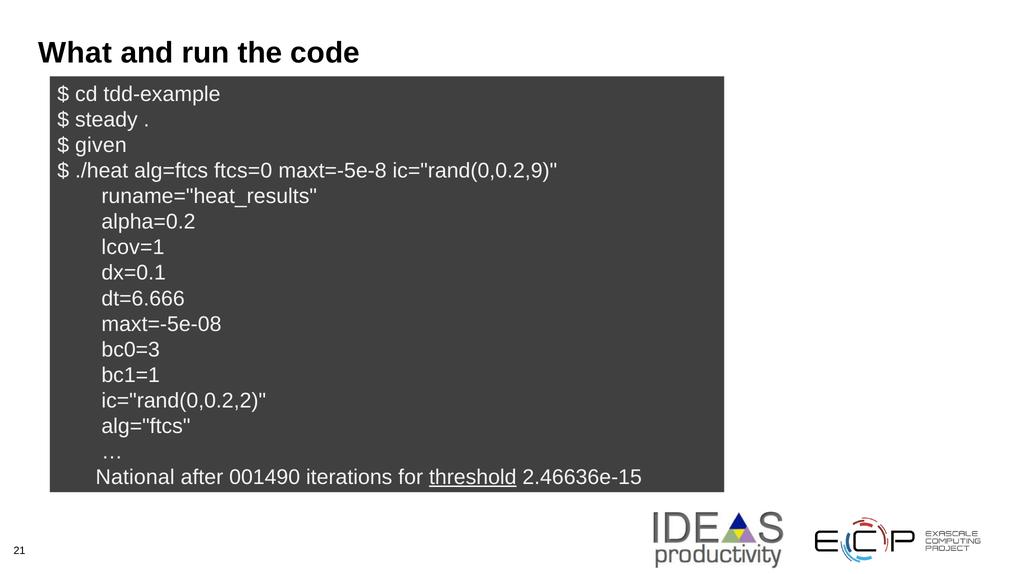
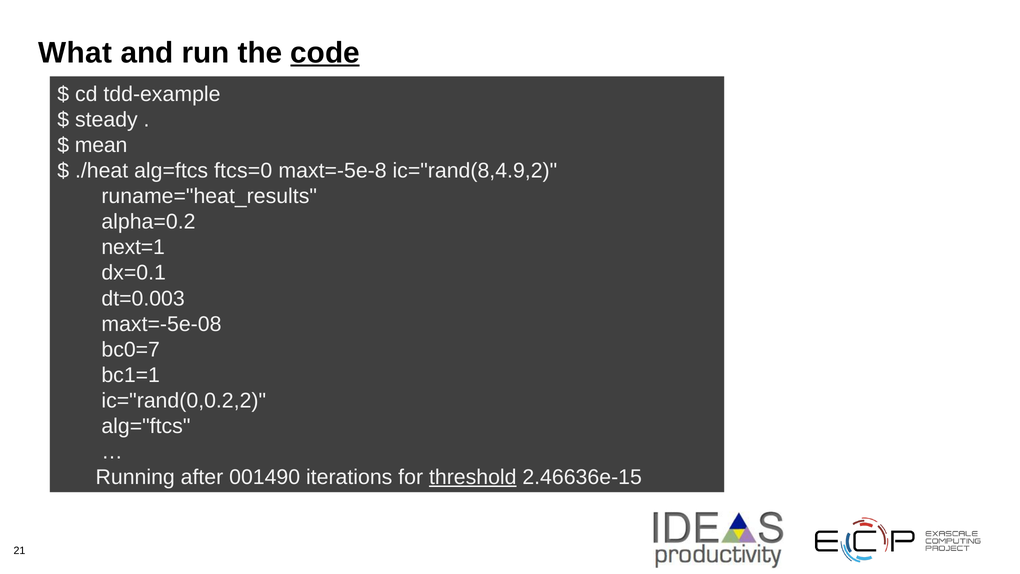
code underline: none -> present (325, 53)
given: given -> mean (101, 145)
ic="rand(0,0.2,9: ic="rand(0,0.2,9 -> ic="rand(8,4.9,2 (475, 171)
lcov=1: lcov=1 -> next=1 (133, 247)
dt=6.666: dt=6.666 -> dt=0.003 (143, 298)
bc0=3: bc0=3 -> bc0=7 (131, 349)
National: National -> Running (135, 477)
